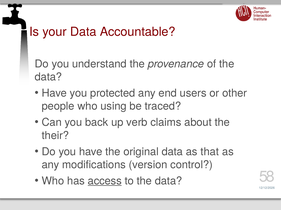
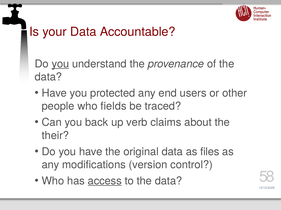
you underline: none -> present (60, 64)
using: using -> fields (114, 107)
that: that -> files (210, 152)
